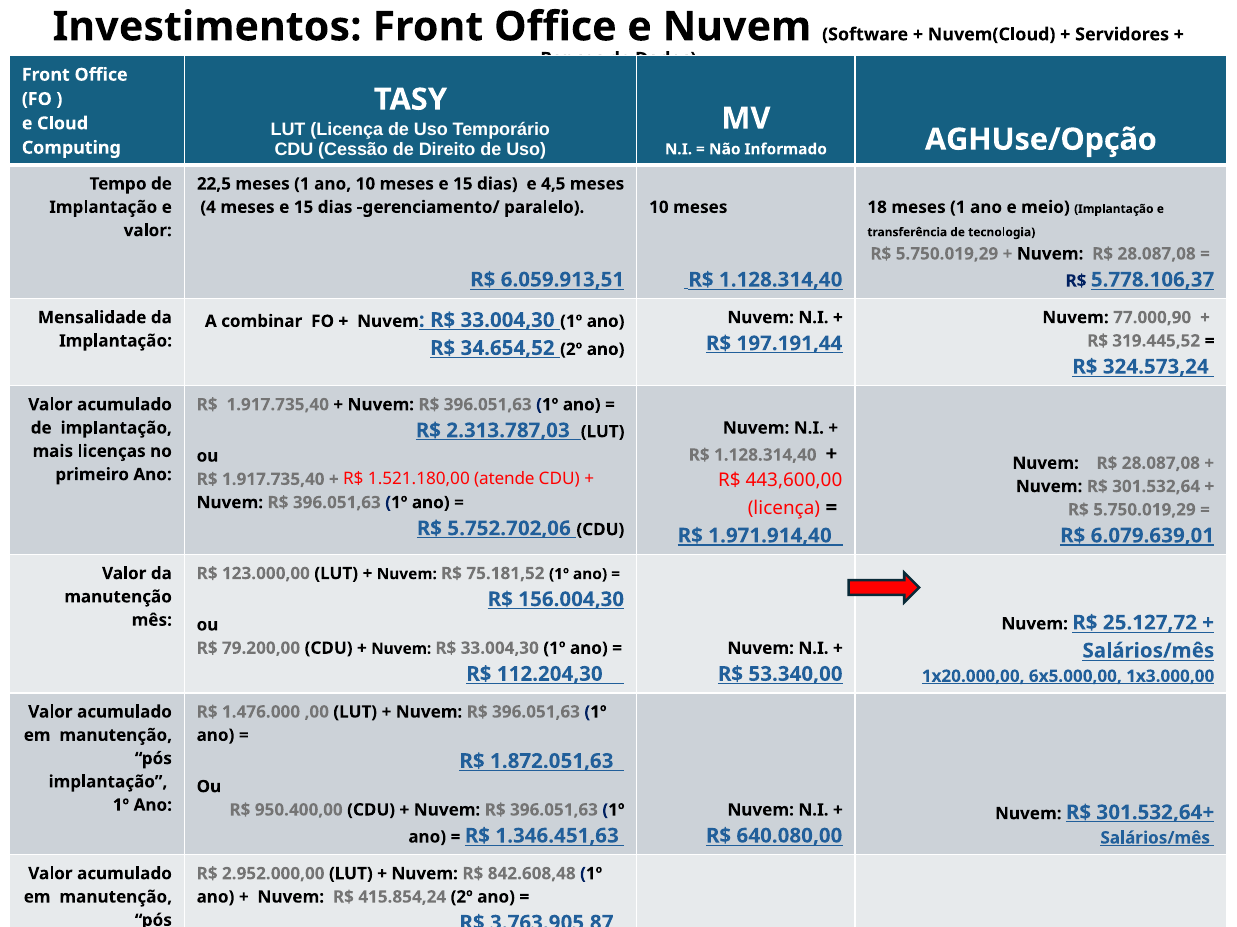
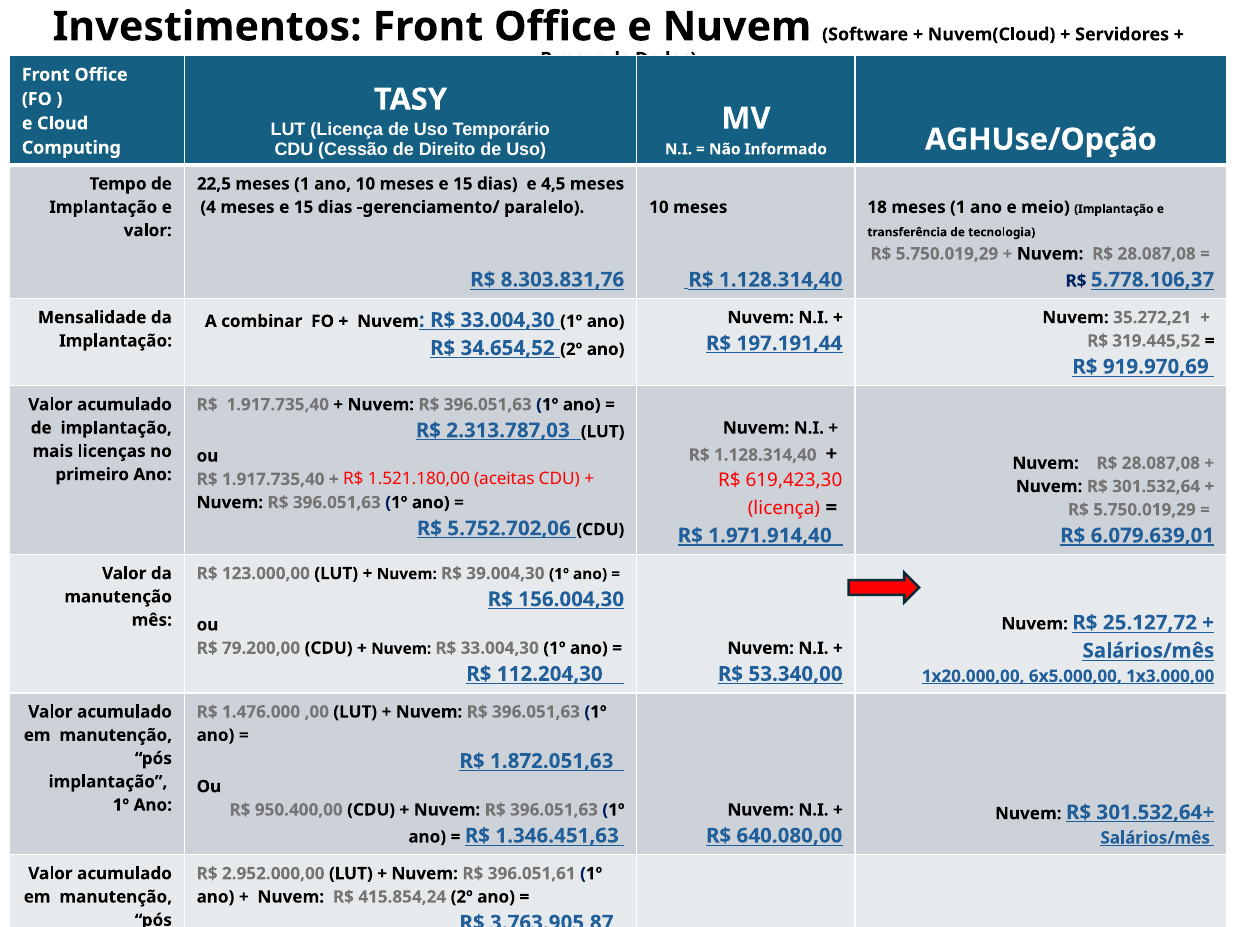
6.059.913,51: 6.059.913,51 -> 8.303.831,76 (562, 280)
77.000,90: 77.000,90 -> 35.272,21 (1152, 318)
324.573,24: 324.573,24 -> 919.970,69 (1156, 367)
443,600,00: 443,600,00 -> 619,423,30 (794, 481)
atende: atende -> aceitas (504, 480)
75.181,52: 75.181,52 -> 39.004,30 (505, 574)
842.608,48: 842.608,48 -> 396.051,61 (532, 874)
